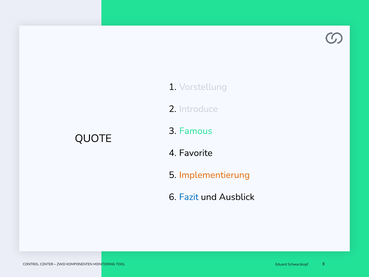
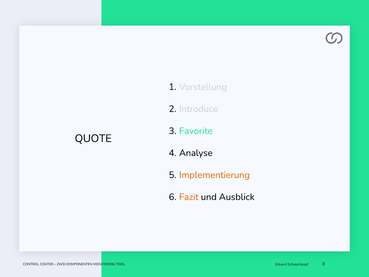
Famous: Famous -> Favorite (196, 131)
Favorite: Favorite -> Analyse (196, 153)
Fazit colour: blue -> orange (189, 197)
